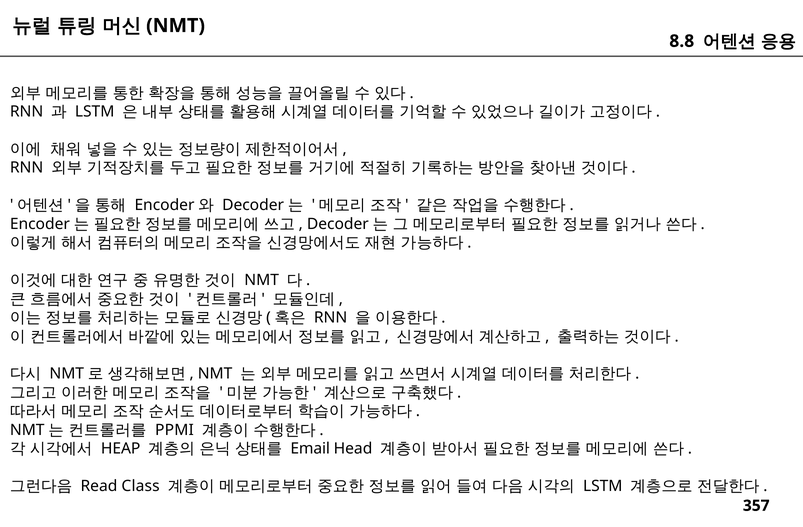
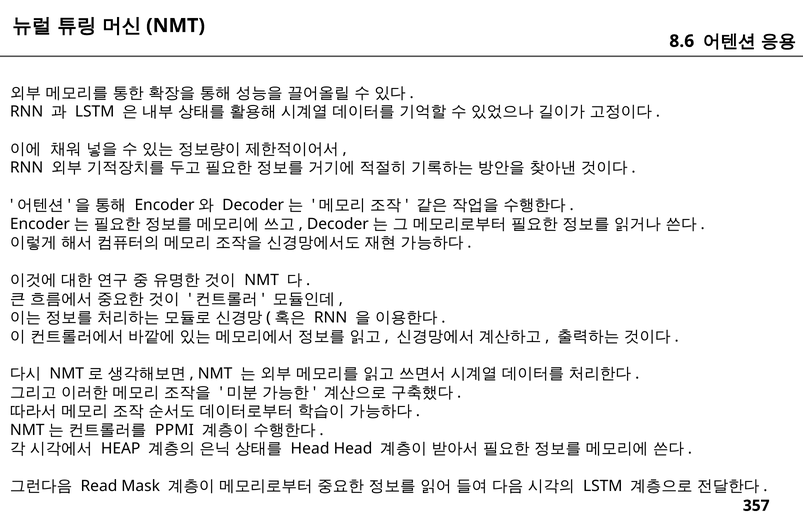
8.8: 8.8 -> 8.6 (682, 41)
Email: Email -> Head (310, 449)
Class: Class -> Mask (141, 487)
